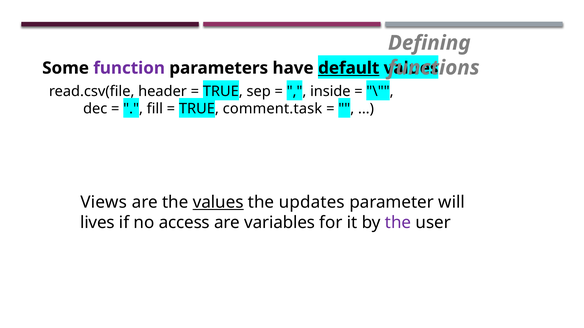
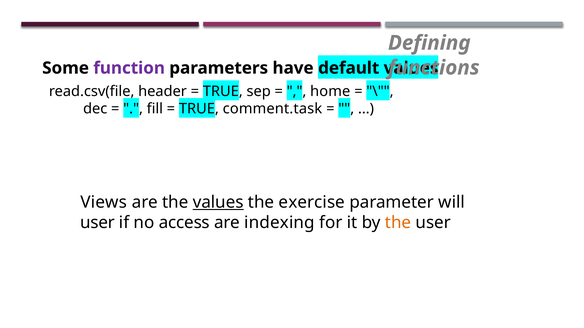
default underline: present -> none (349, 68)
inside: inside -> home (330, 91)
updates: updates -> exercise (312, 202)
lives: lives -> user (97, 223)
variables: variables -> indexing (279, 223)
the colour: purple -> orange (398, 223)
